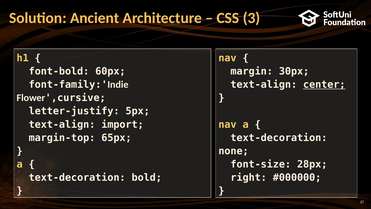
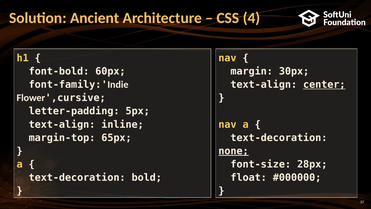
3: 3 -> 4 (251, 18)
letter-justify: letter-justify -> letter-padding (74, 111)
import: import -> inline (123, 124)
none underline: none -> present (234, 151)
right: right -> float (249, 177)
